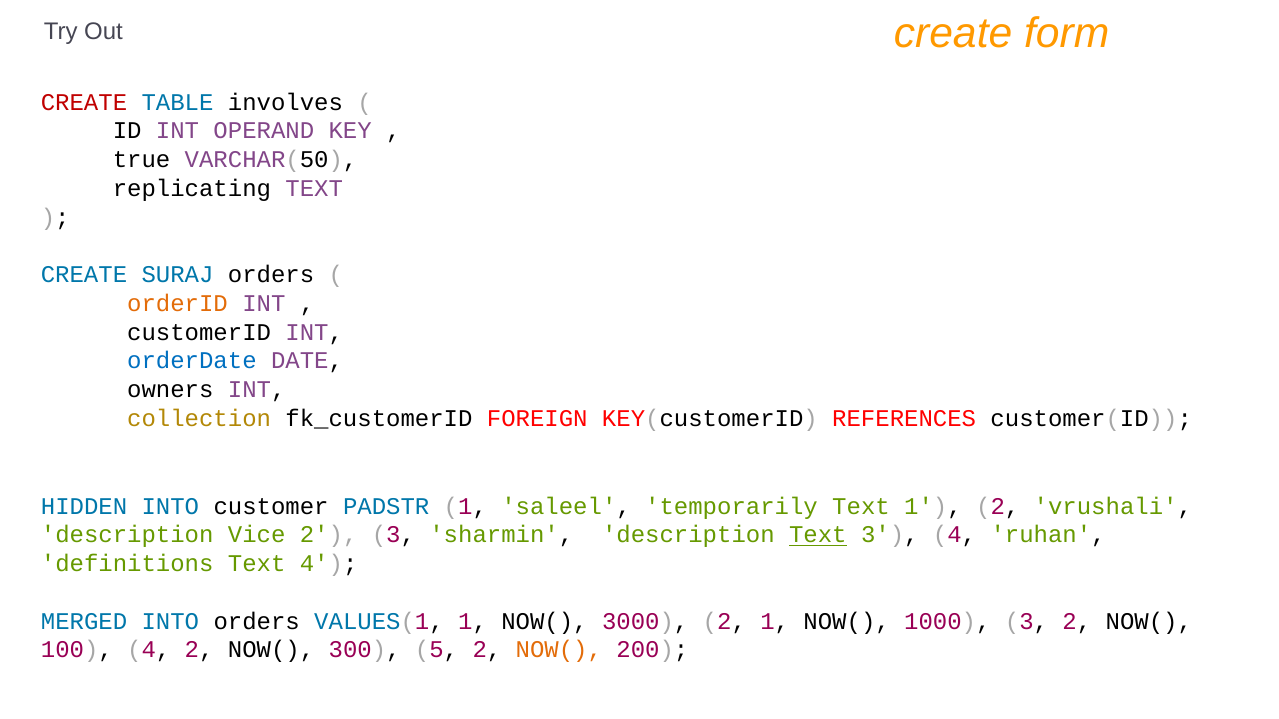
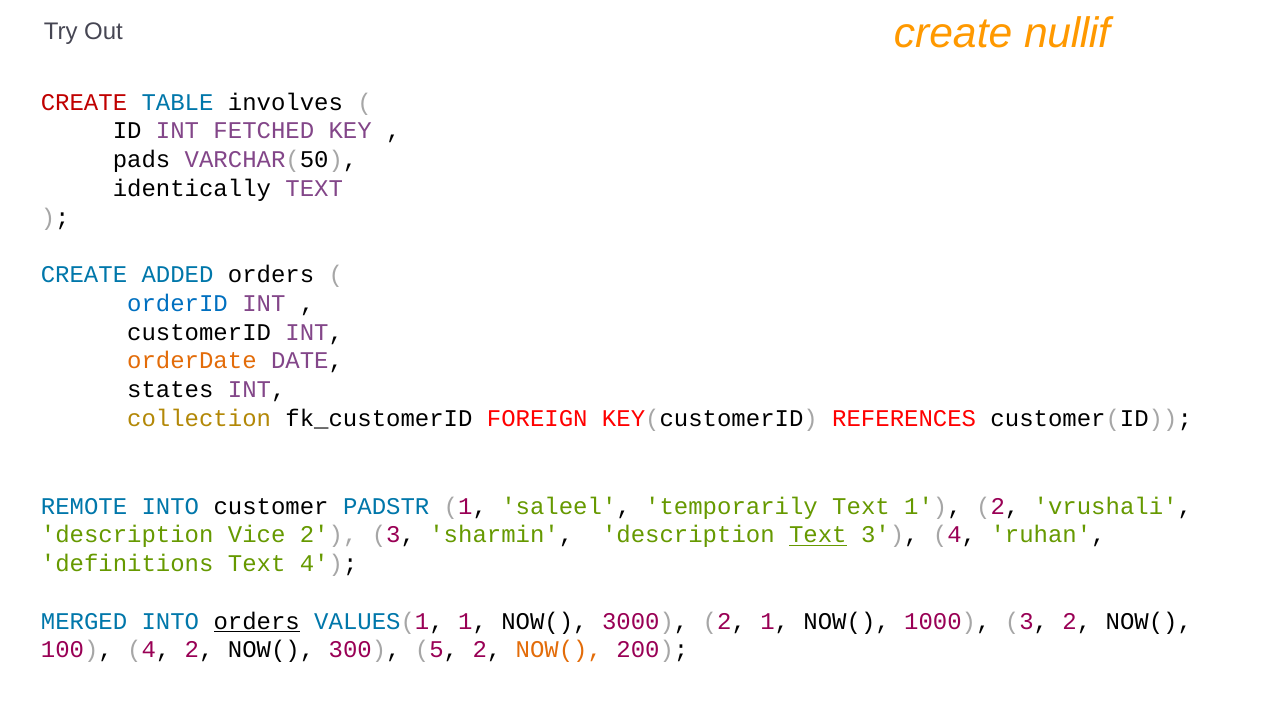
form: form -> nullif (1067, 33)
OPERAND: OPERAND -> FETCHED (264, 131)
true: true -> pads (142, 160)
replicating: replicating -> identically (192, 189)
SURAJ: SURAJ -> ADDED (178, 275)
orderID colour: orange -> blue (178, 304)
orderDate colour: blue -> orange (192, 361)
owners: owners -> states (170, 390)
HIDDEN: HIDDEN -> REMOTE (84, 507)
orders underline: none -> present (257, 622)
